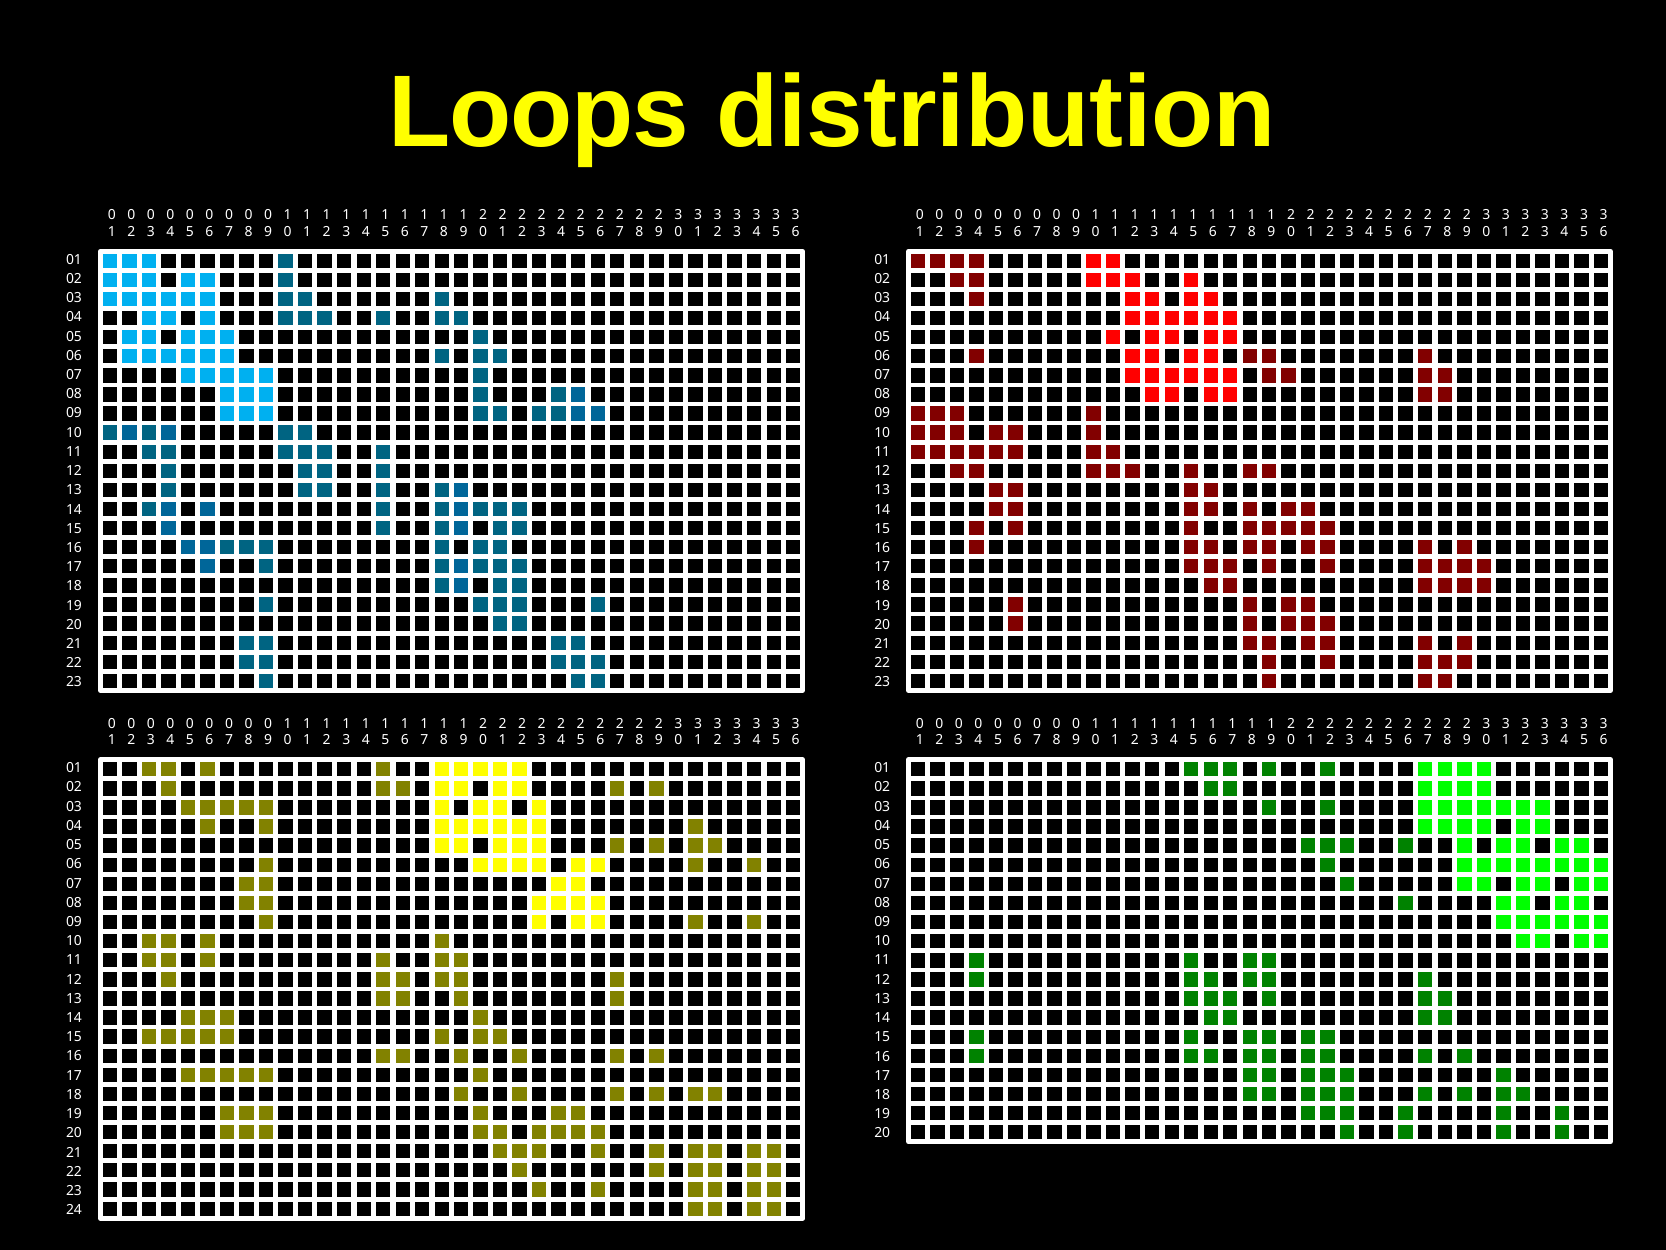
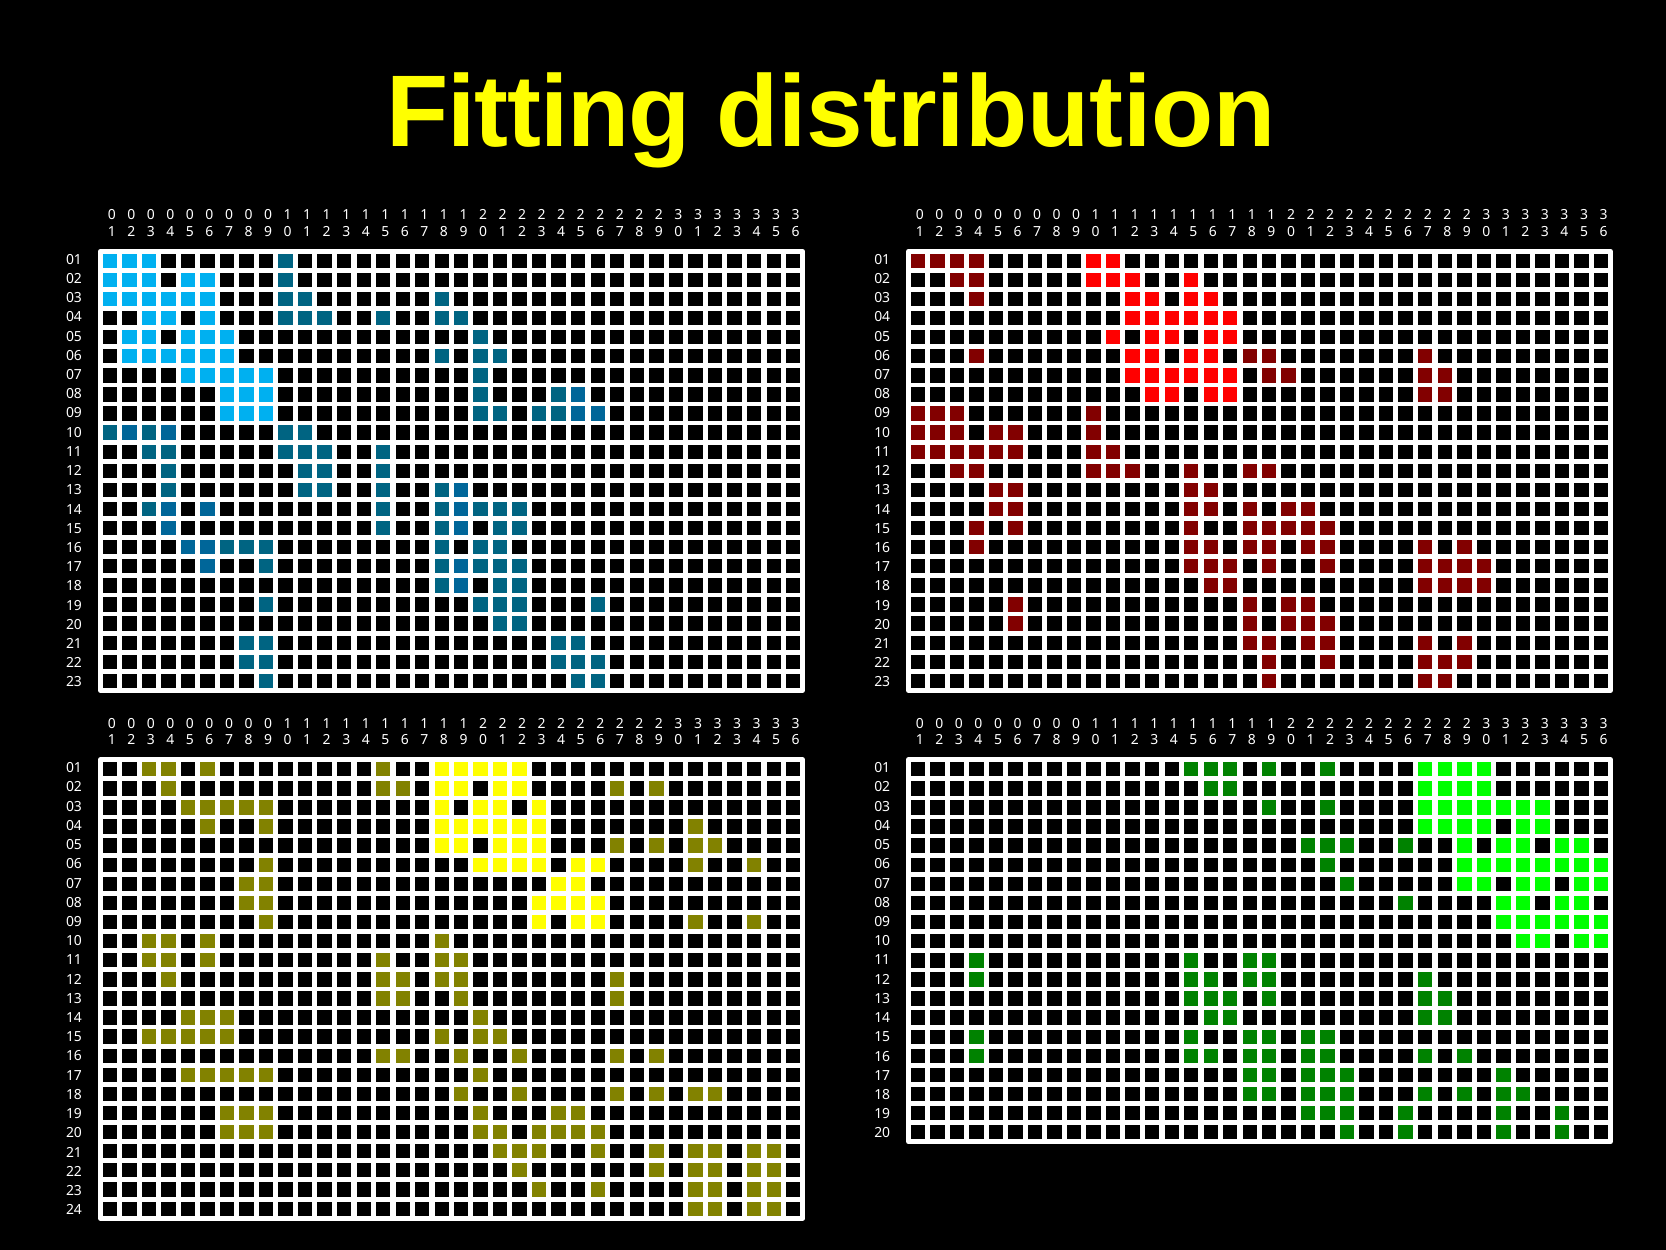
Loops: Loops -> Fitting (539, 112)
